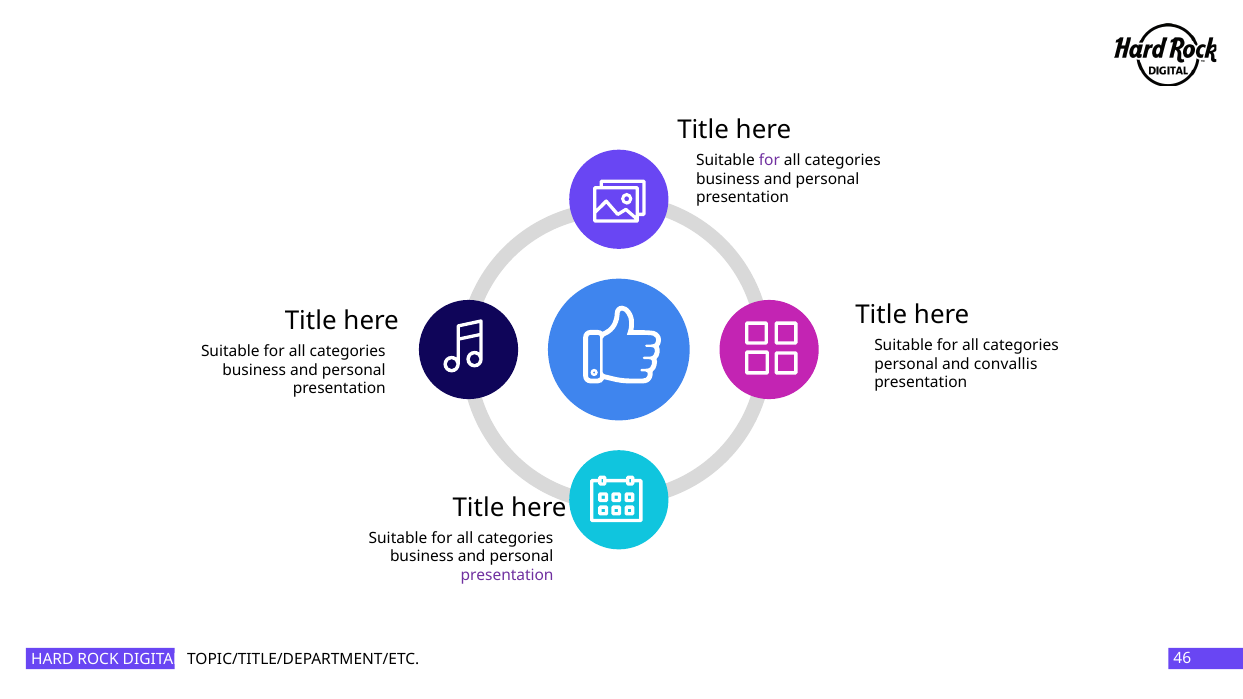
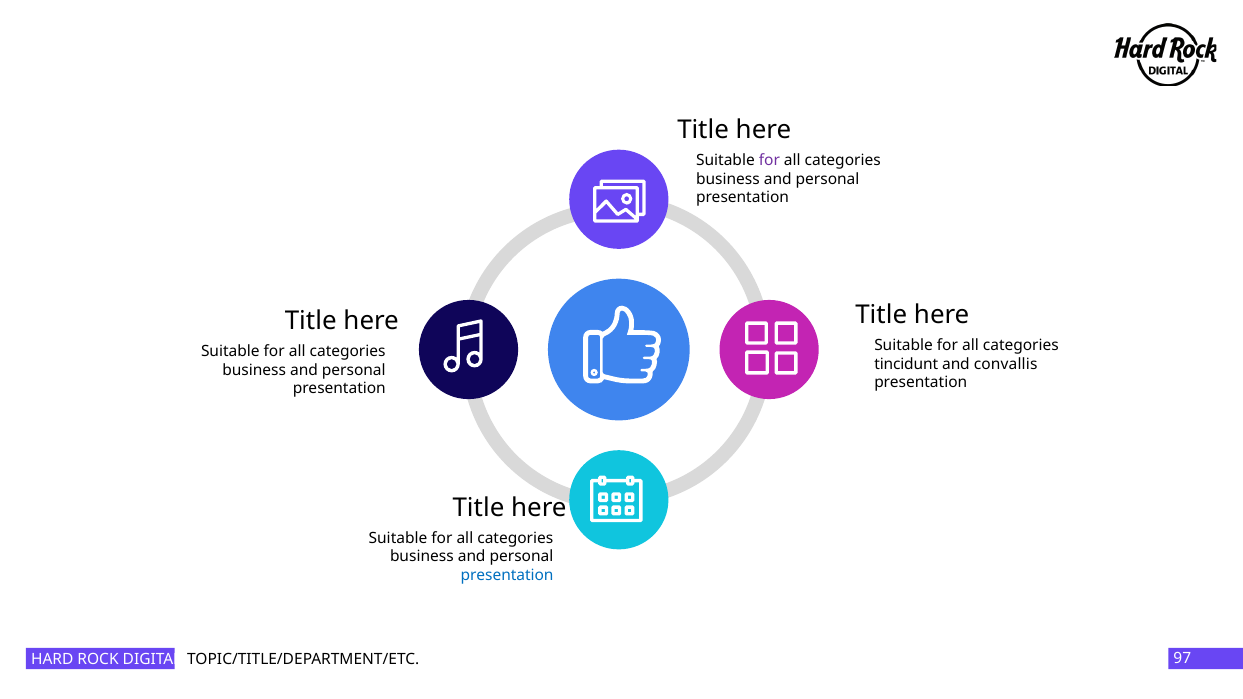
personal: personal -> tincidunt (906, 364)
presentation colour: purple -> blue (507, 576)
46: 46 -> 97 (1182, 659)
